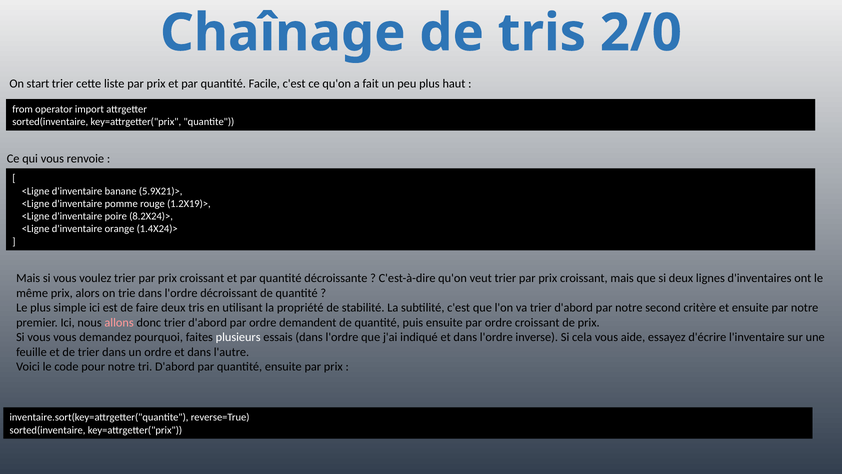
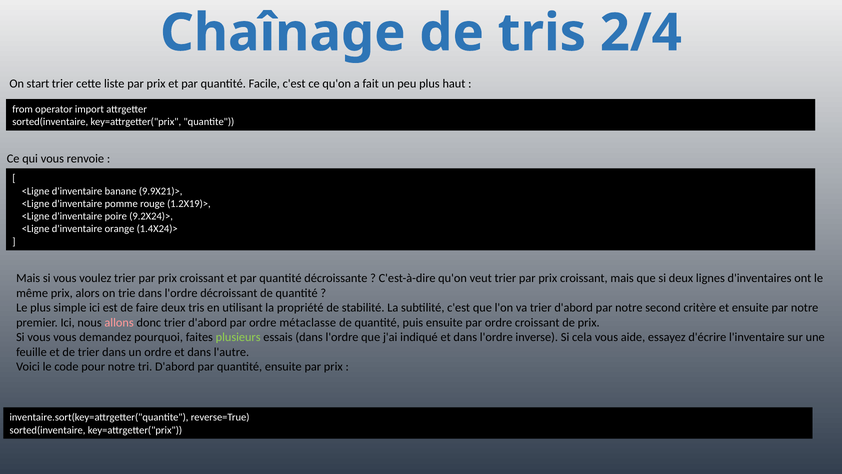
2/0: 2/0 -> 2/4 (641, 33)
5.9X21)>: 5.9X21)> -> 9.9X21)> (161, 191)
8.2X24)>: 8.2X24)> -> 9.2X24)> (151, 216)
demandent: demandent -> métaclasse (308, 322)
plusieurs colour: white -> light green (238, 337)
